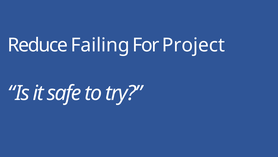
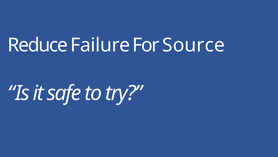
Failing: Failing -> Failure (100, 45)
Project: Project -> Source (193, 45)
